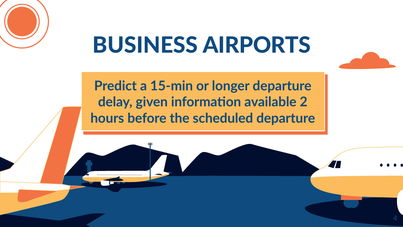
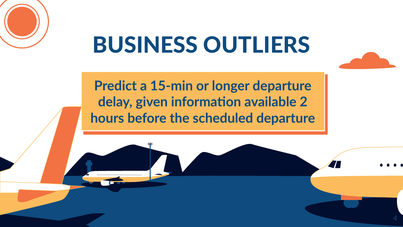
AIRPORTS: AIRPORTS -> OUTLIERS (257, 45)
